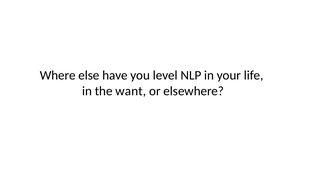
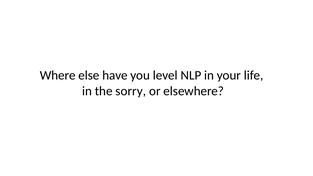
want: want -> sorry (131, 91)
